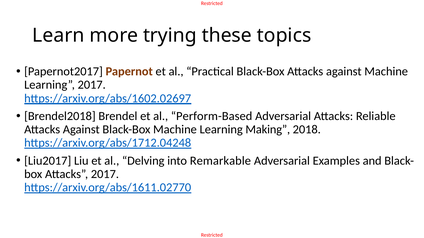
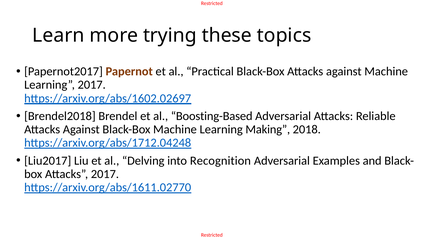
Perform-Based: Perform-Based -> Boosting-Based (212, 116)
Remarkable: Remarkable -> Recognition (220, 161)
